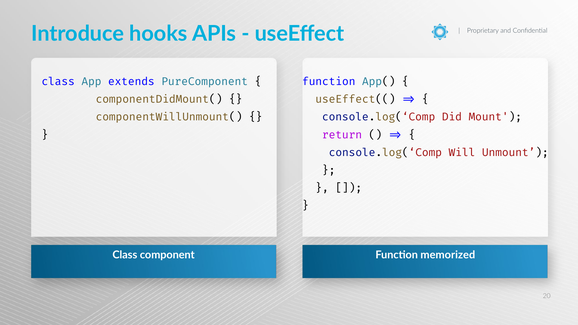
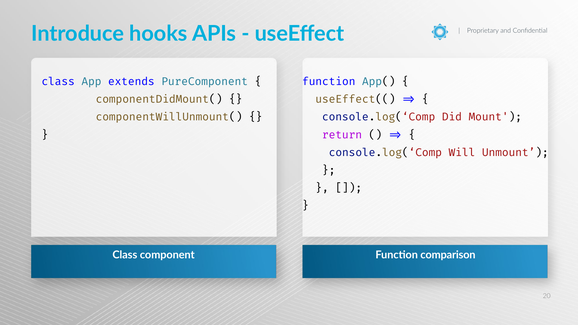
memorized: memorized -> comparison (448, 255)
